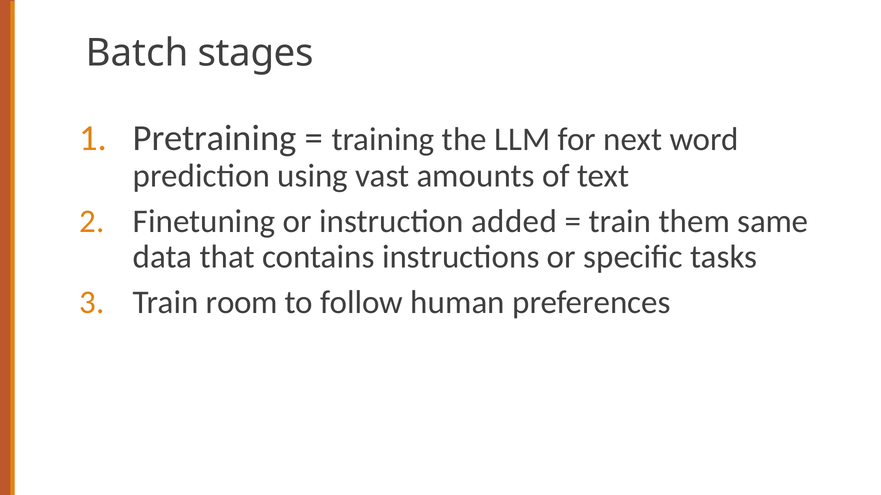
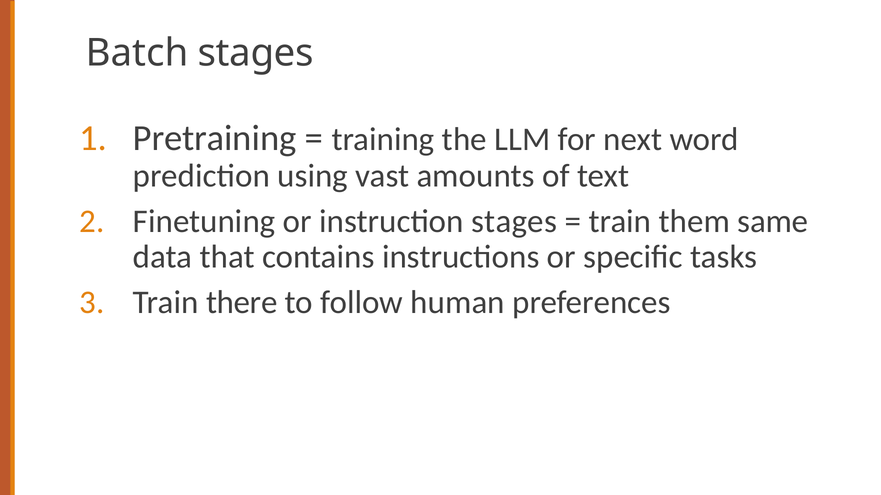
instruction added: added -> stages (514, 222)
room: room -> there (242, 303)
